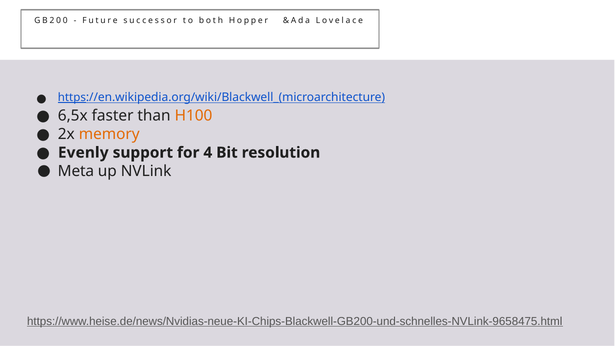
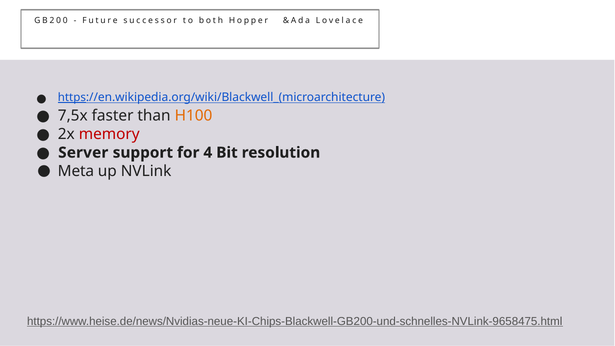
6,5x: 6,5x -> 7,5x (73, 116)
memory colour: orange -> red (109, 134)
Evenly: Evenly -> Server (83, 153)
